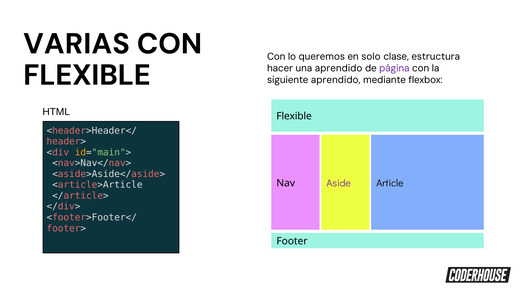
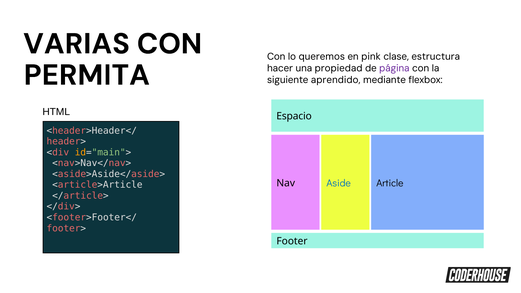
solo: solo -> pink (371, 57)
FLEXIBLE: FLEXIBLE -> PERMITA (87, 75)
una aprendido: aprendido -> propiedad (339, 68)
Flexible: Flexible -> Espacio (294, 116)
Aside colour: purple -> blue (339, 183)
